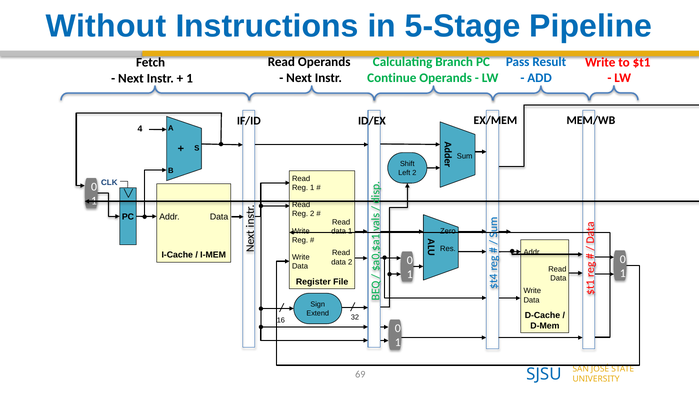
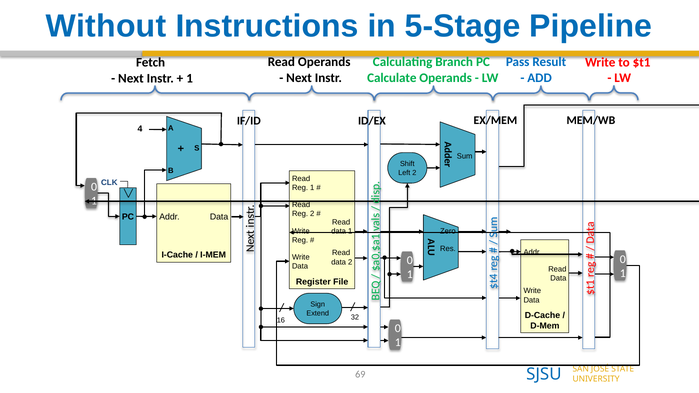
Continue: Continue -> Calculate (392, 78)
